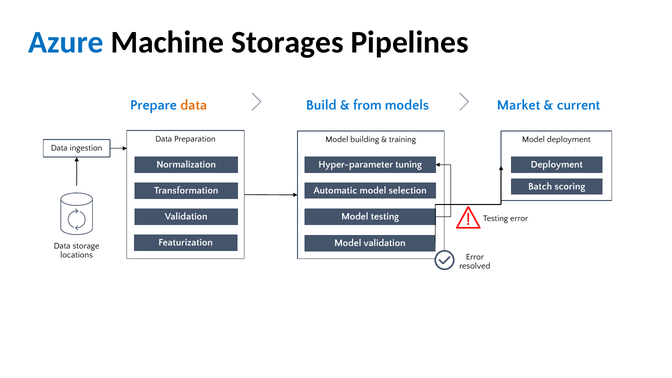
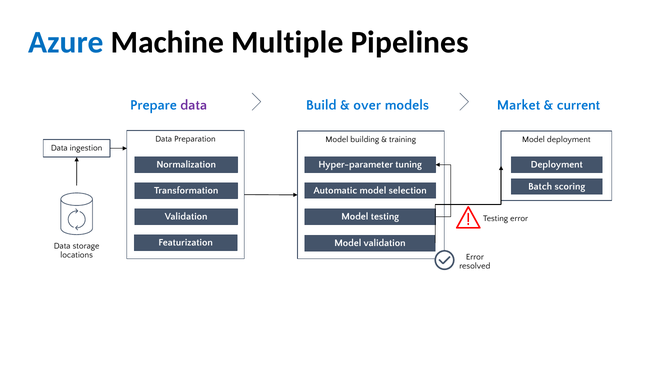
Storages: Storages -> Multiple (287, 42)
data colour: orange -> purple (194, 105)
from: from -> over (367, 105)
